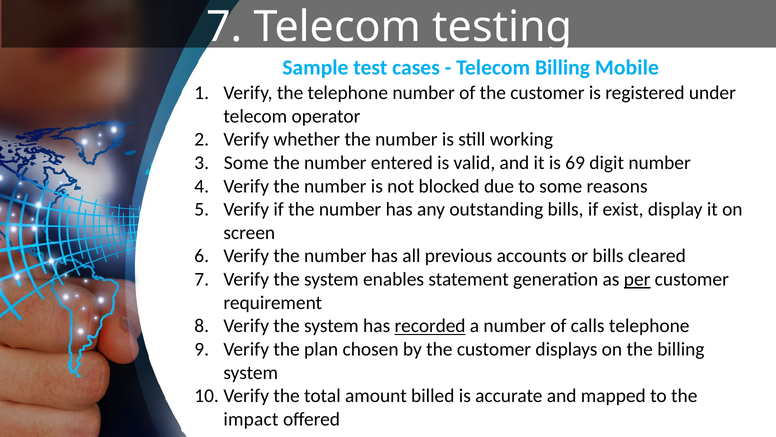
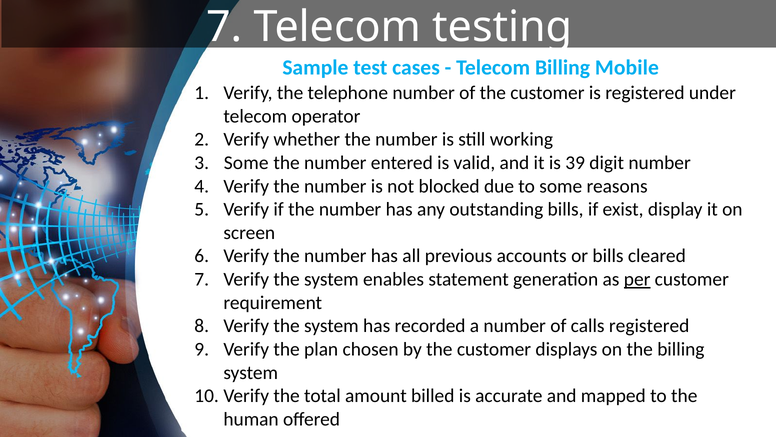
69: 69 -> 39 (575, 163)
recorded underline: present -> none (430, 326)
calls telephone: telephone -> registered (649, 326)
impact: impact -> human (251, 419)
